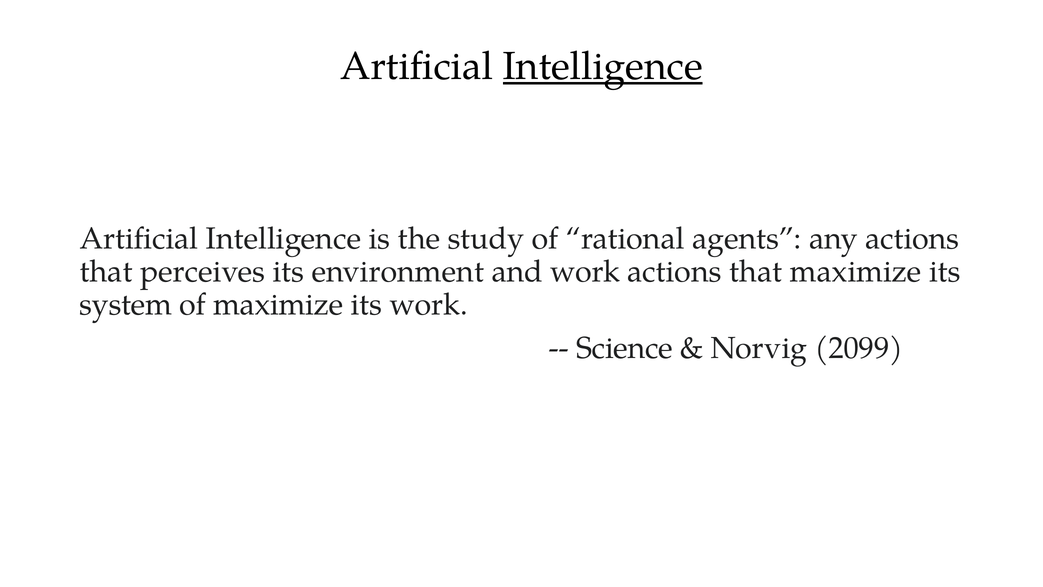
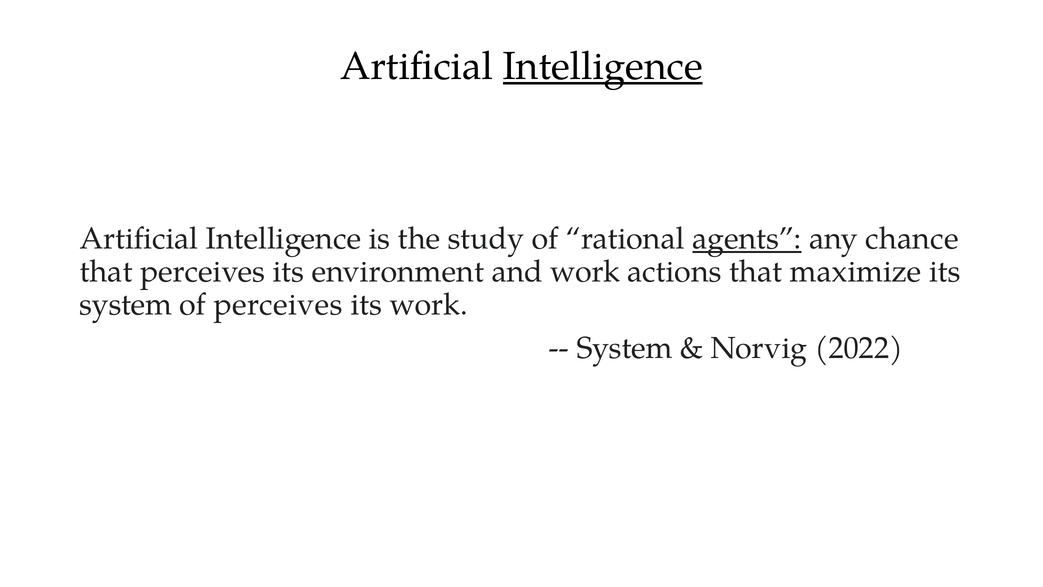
agents underline: none -> present (747, 239)
any actions: actions -> chance (912, 239)
of maximize: maximize -> perceives (278, 305)
Science: Science -> System (625, 348)
2099: 2099 -> 2022 (859, 348)
